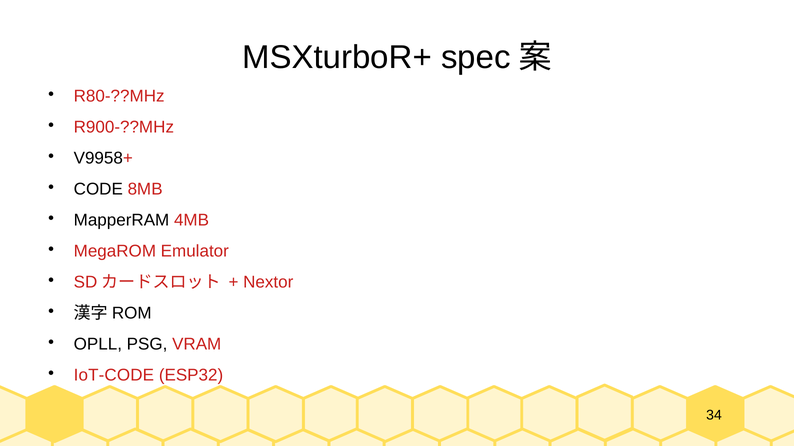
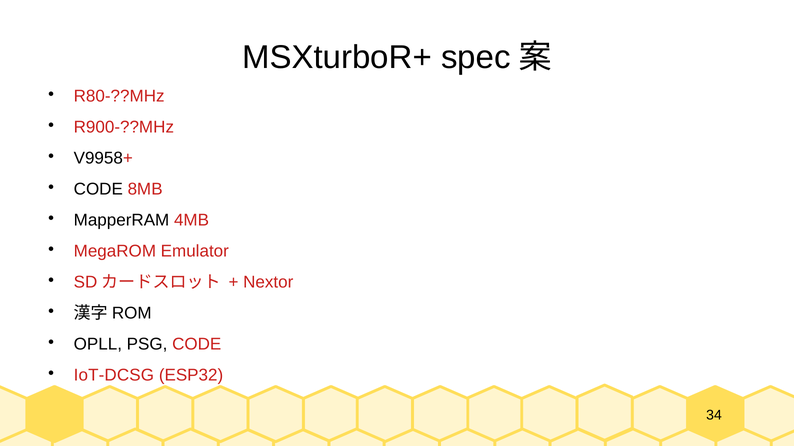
PSG VRAM: VRAM -> CODE (197, 345)
IoT-CODE: IoT-CODE -> IoT-DCSG (114, 376)
